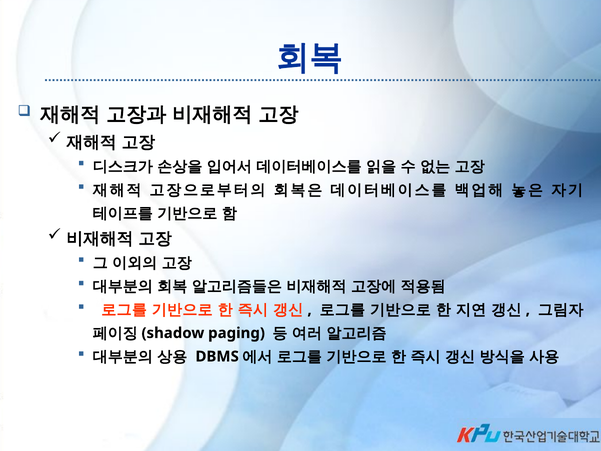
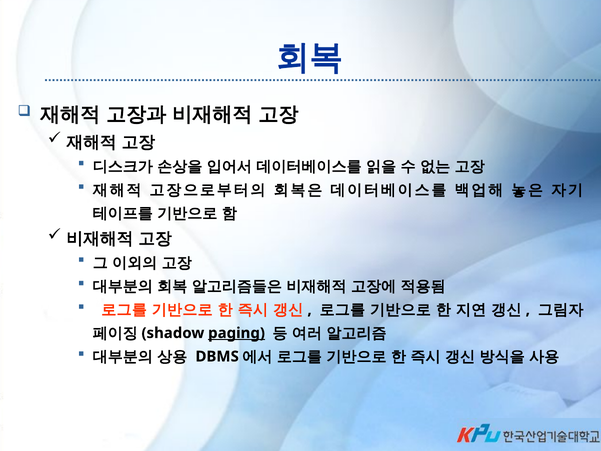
paging underline: none -> present (237, 333)
